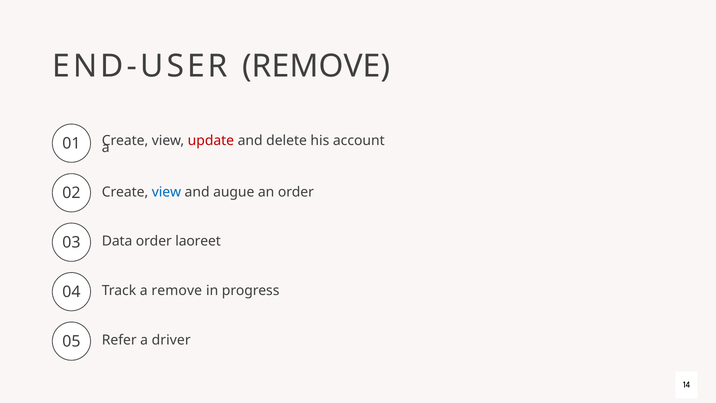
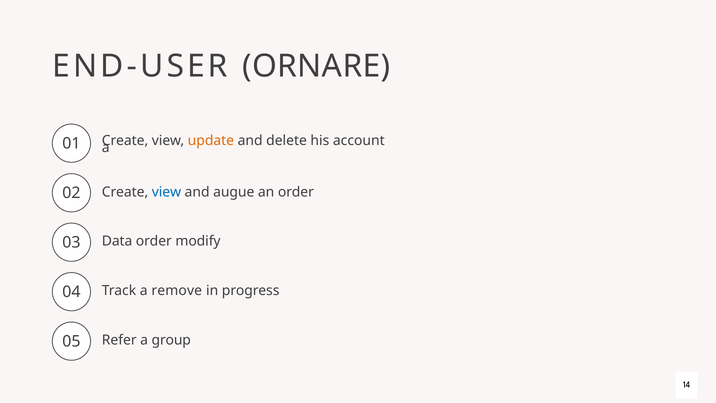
END-USER REMOVE: REMOVE -> ORNARE (316, 66)
update colour: red -> orange (211, 140)
laoreet: laoreet -> modify (198, 241)
driver: driver -> group (171, 340)
